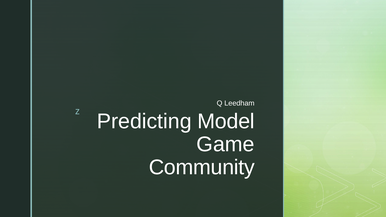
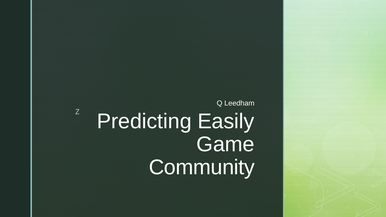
Model: Model -> Easily (226, 121)
